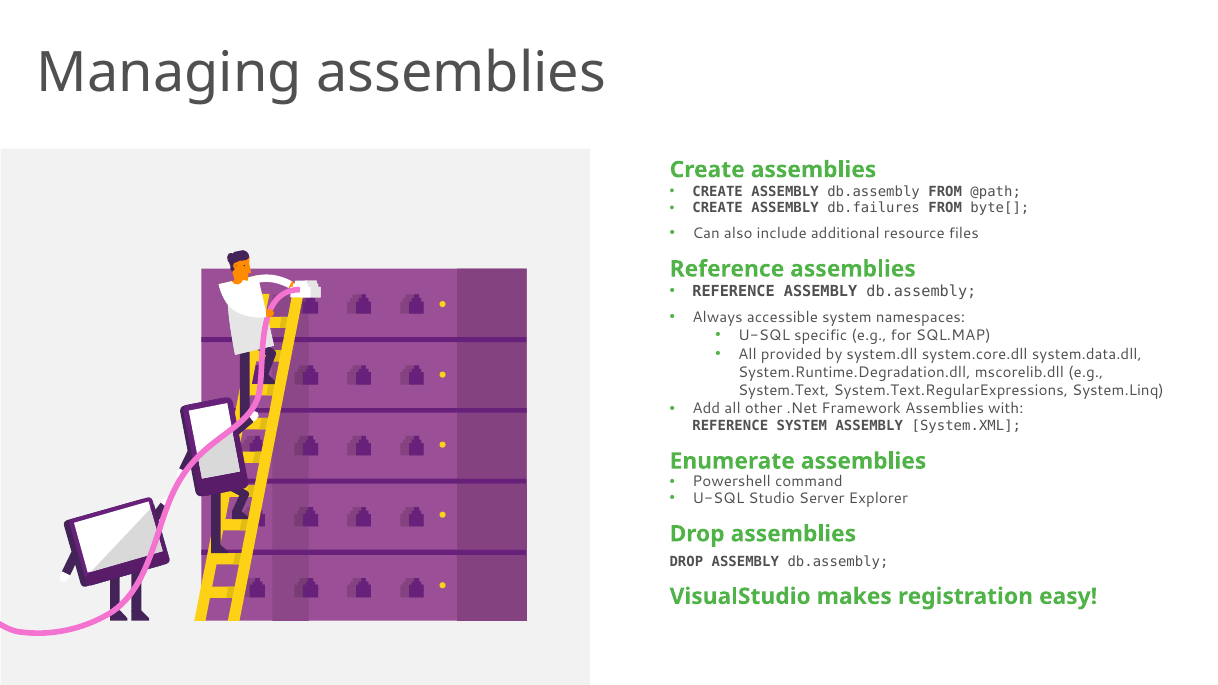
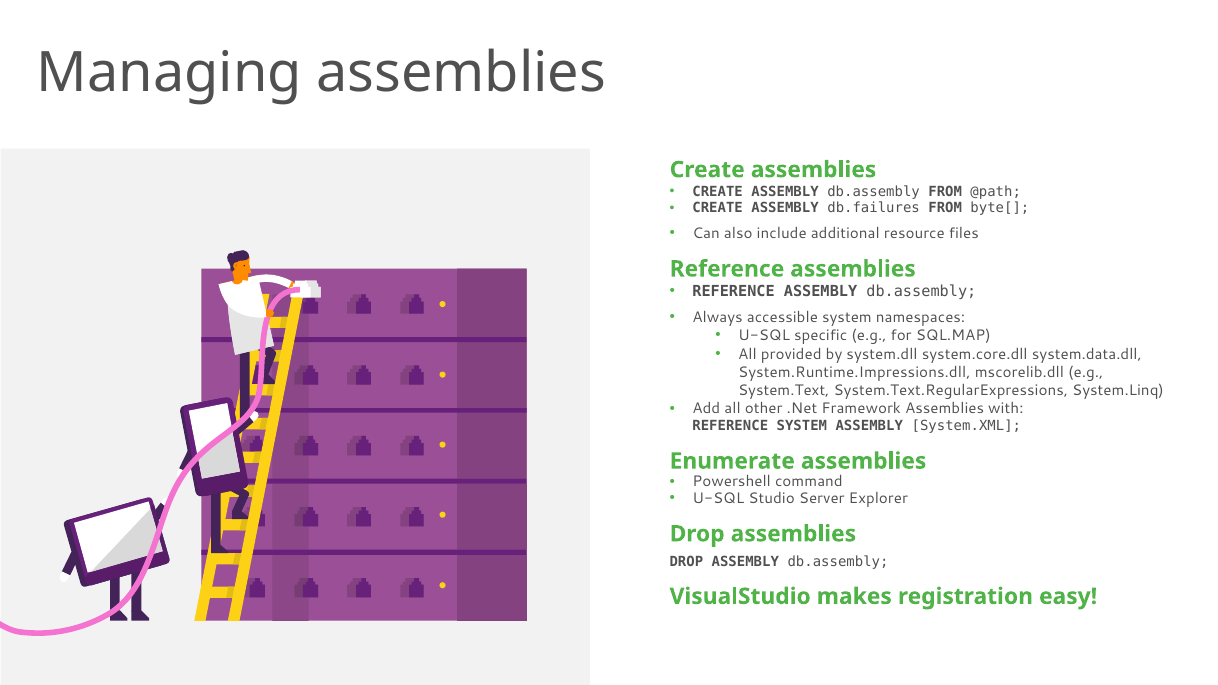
System.Runtime.Degradation.dll: System.Runtime.Degradation.dll -> System.Runtime.Impressions.dll (854, 372)
